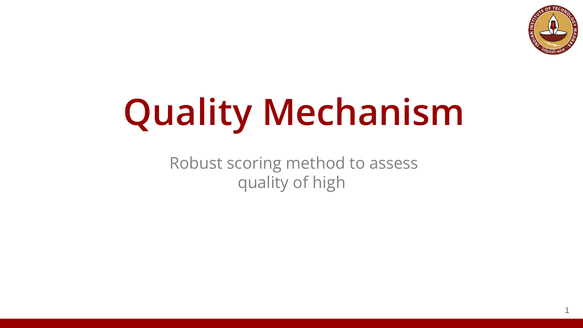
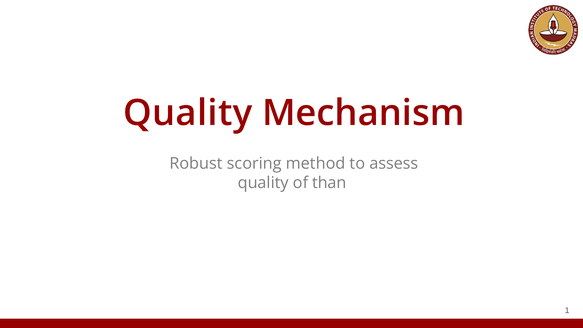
high: high -> than (329, 183)
